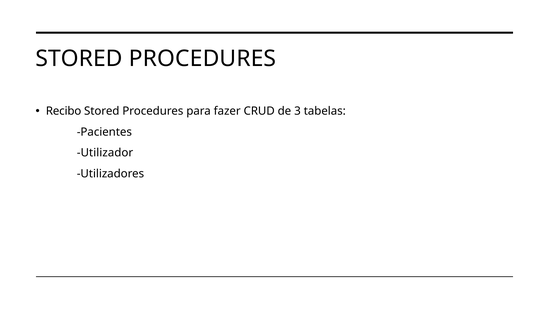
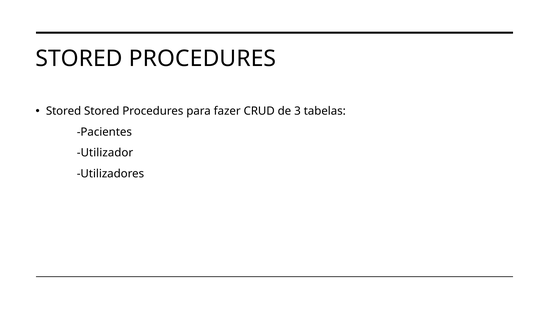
Recibo: Recibo -> Stored (64, 111)
